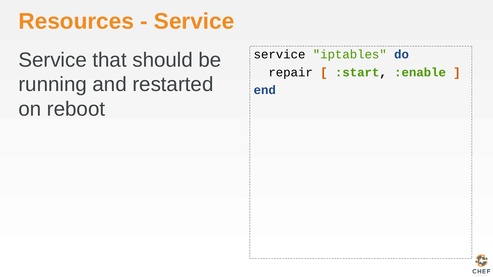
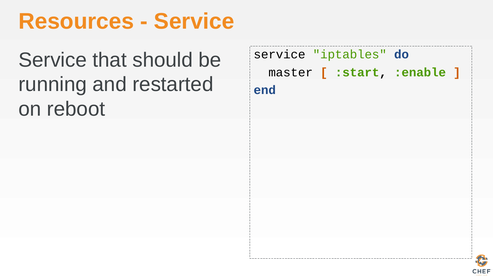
repair: repair -> master (291, 72)
